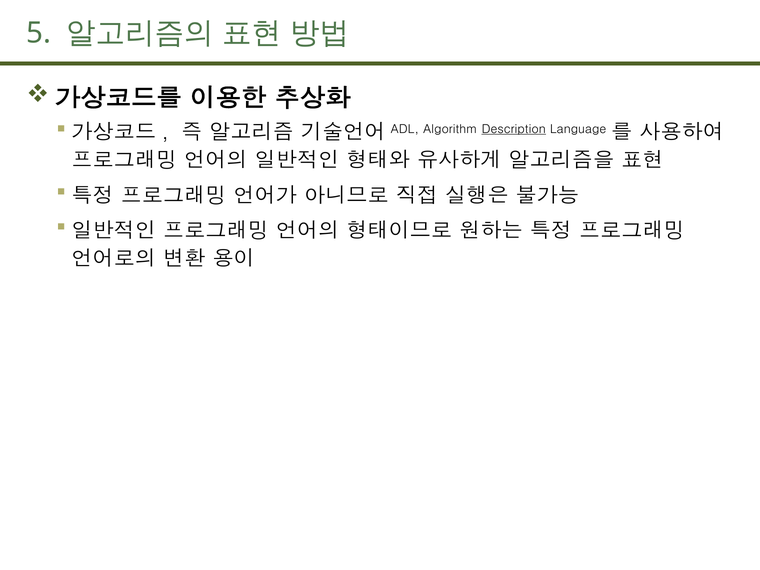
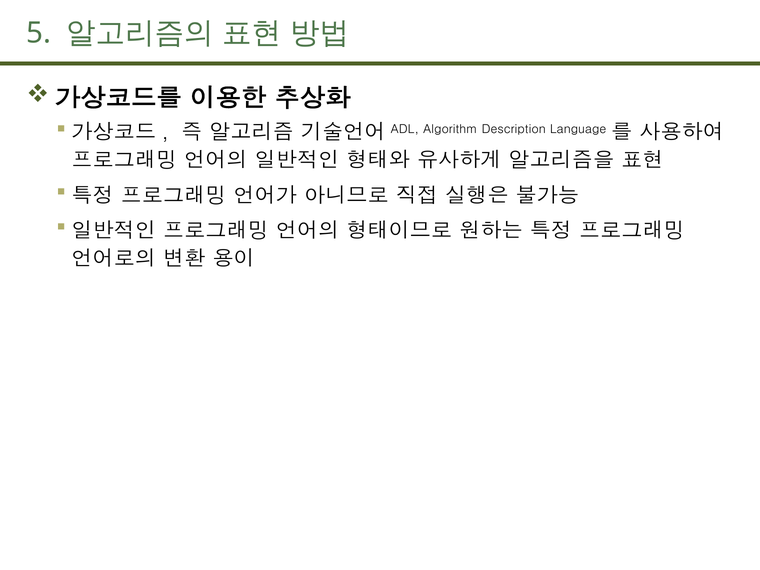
Description underline: present -> none (514, 129)
